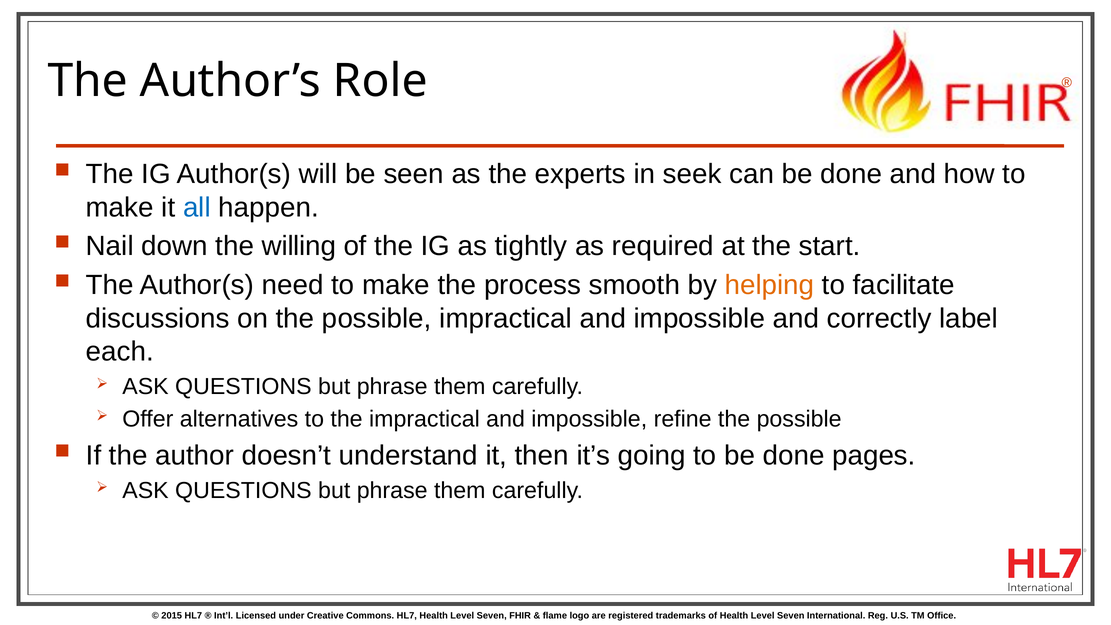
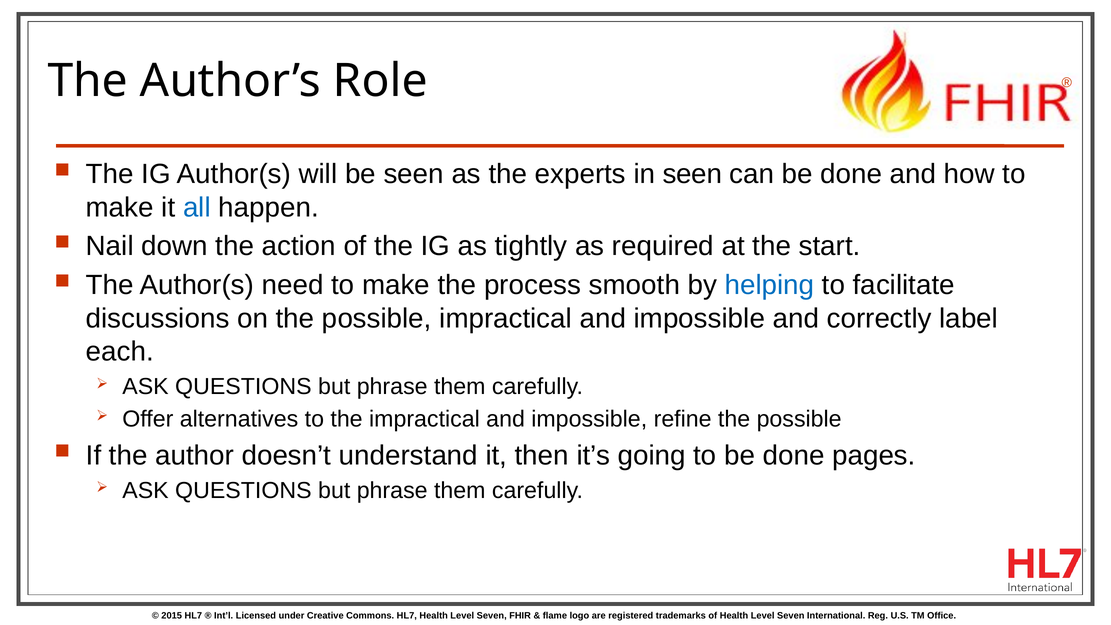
in seek: seek -> seen (692, 174)
willing: willing -> action (299, 246)
helping colour: orange -> blue (770, 285)
